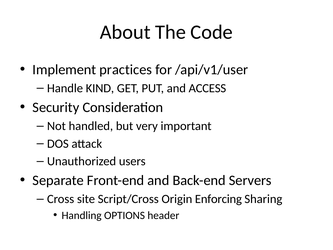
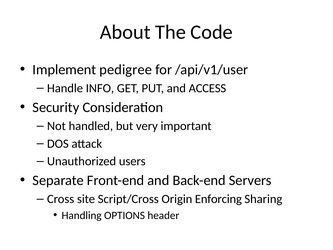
practices: practices -> pedigree (126, 70)
KIND: KIND -> INFO (100, 88)
